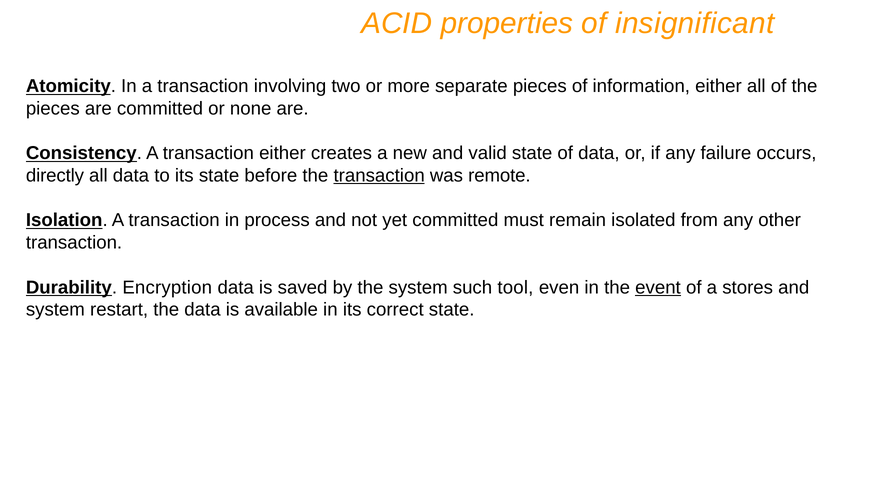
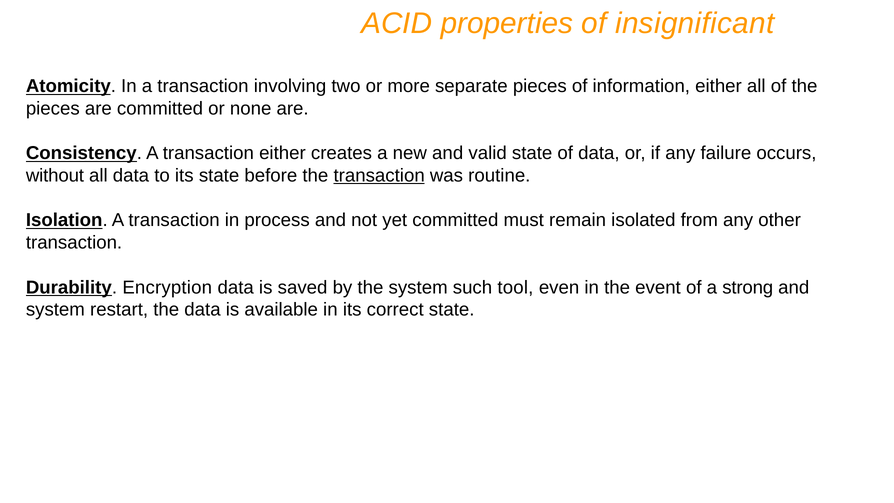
directly: directly -> without (55, 176)
remote: remote -> routine (499, 176)
event underline: present -> none (658, 287)
stores: stores -> strong (748, 287)
